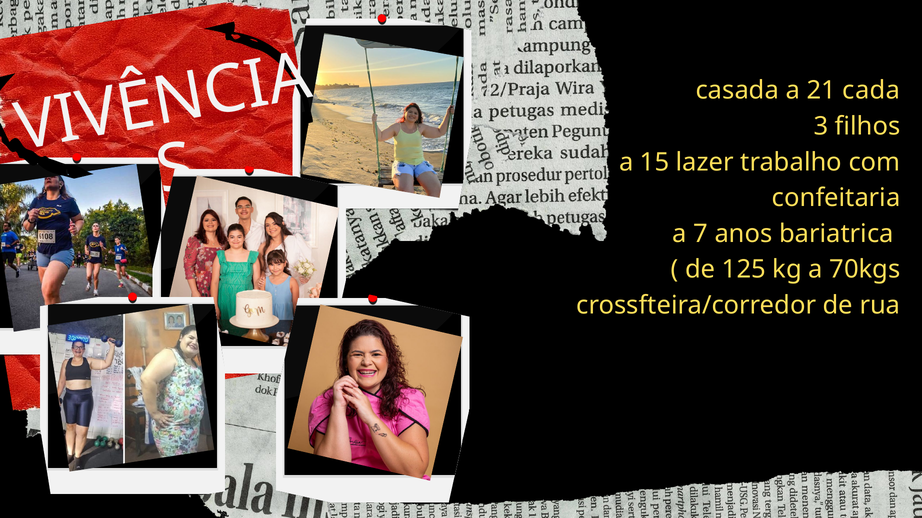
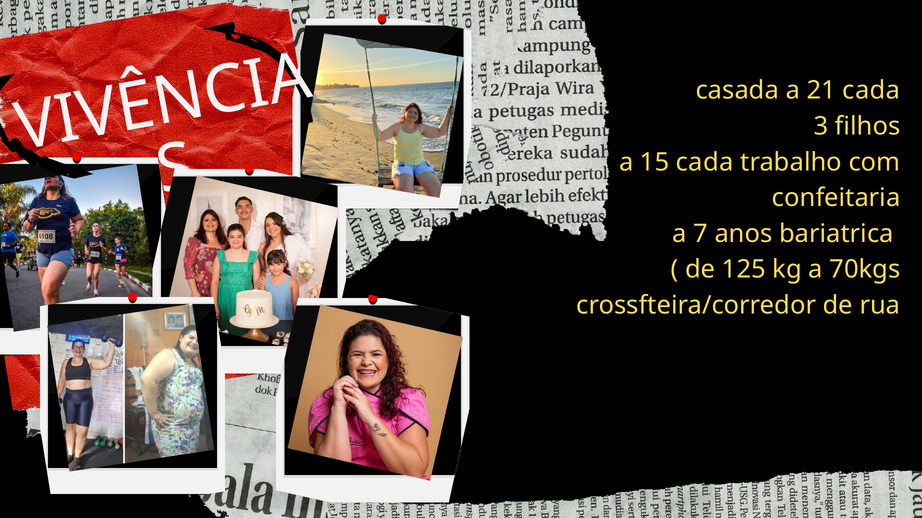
15 lazer: lazer -> cada (705, 162)
